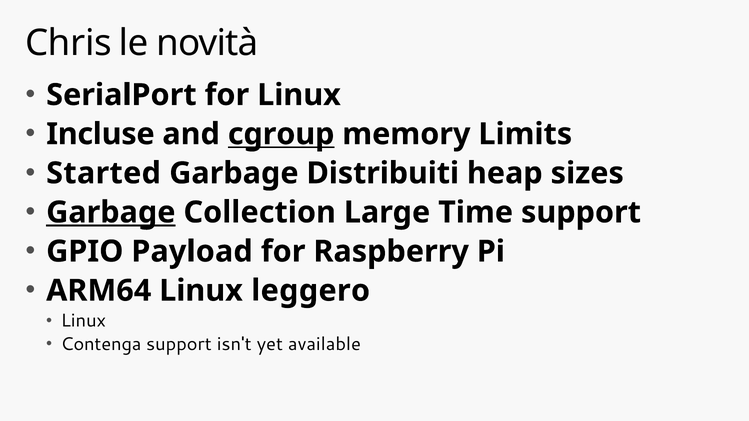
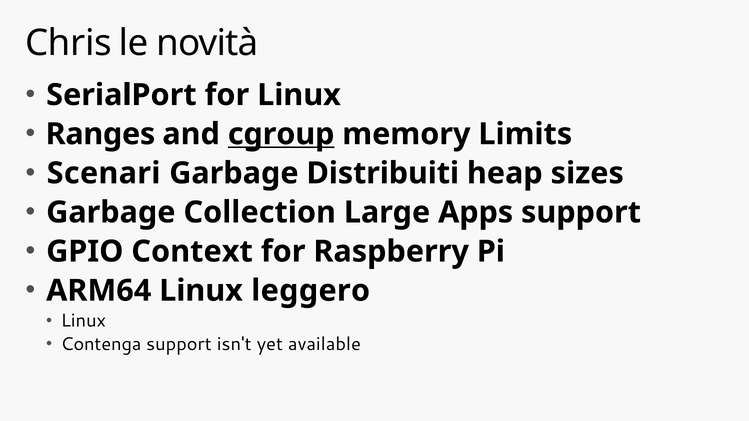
Incluse: Incluse -> Ranges (100, 134)
Started: Started -> Scenari (104, 173)
Garbage underline: present -> none (111, 213)
Time: Time -> Apps (476, 213)
Payload: Payload -> Context (192, 252)
